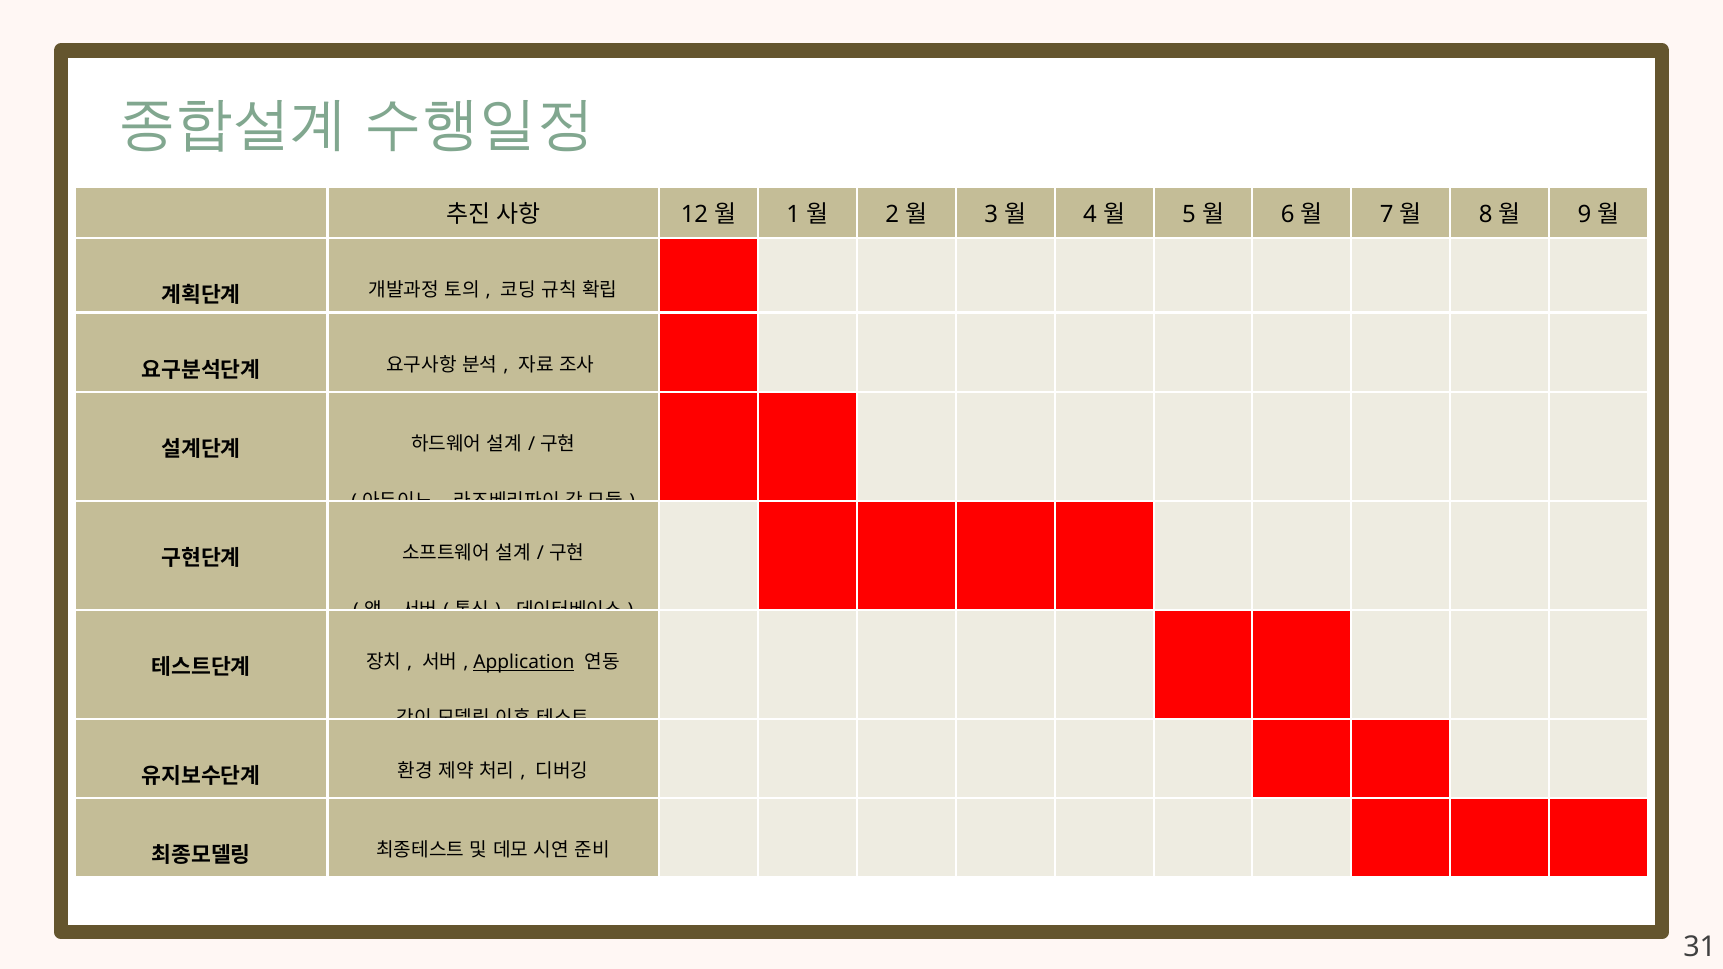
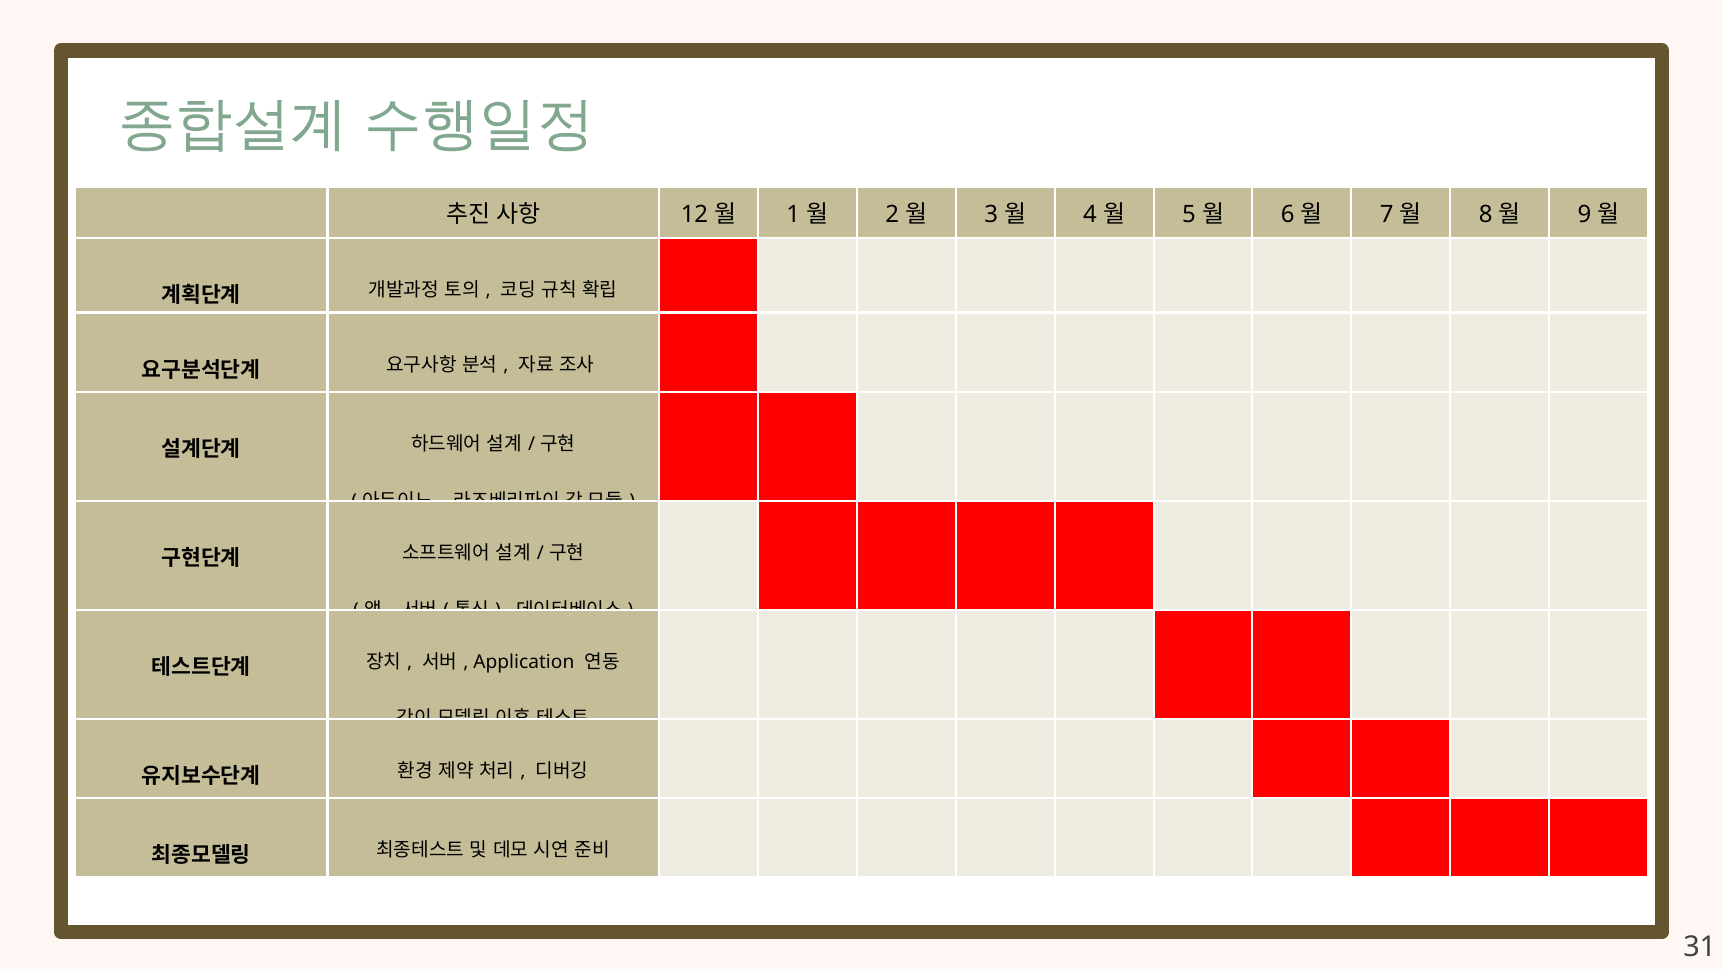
Application underline: present -> none (524, 663)
